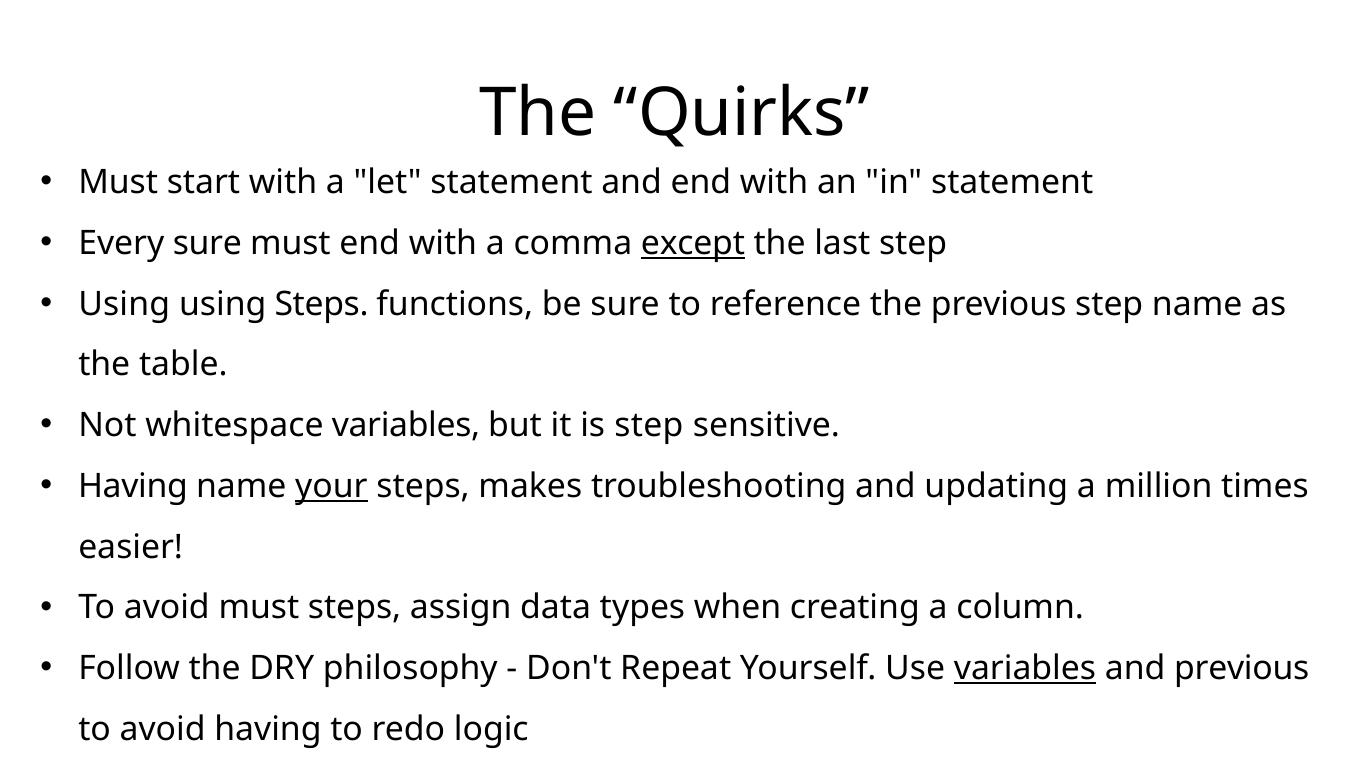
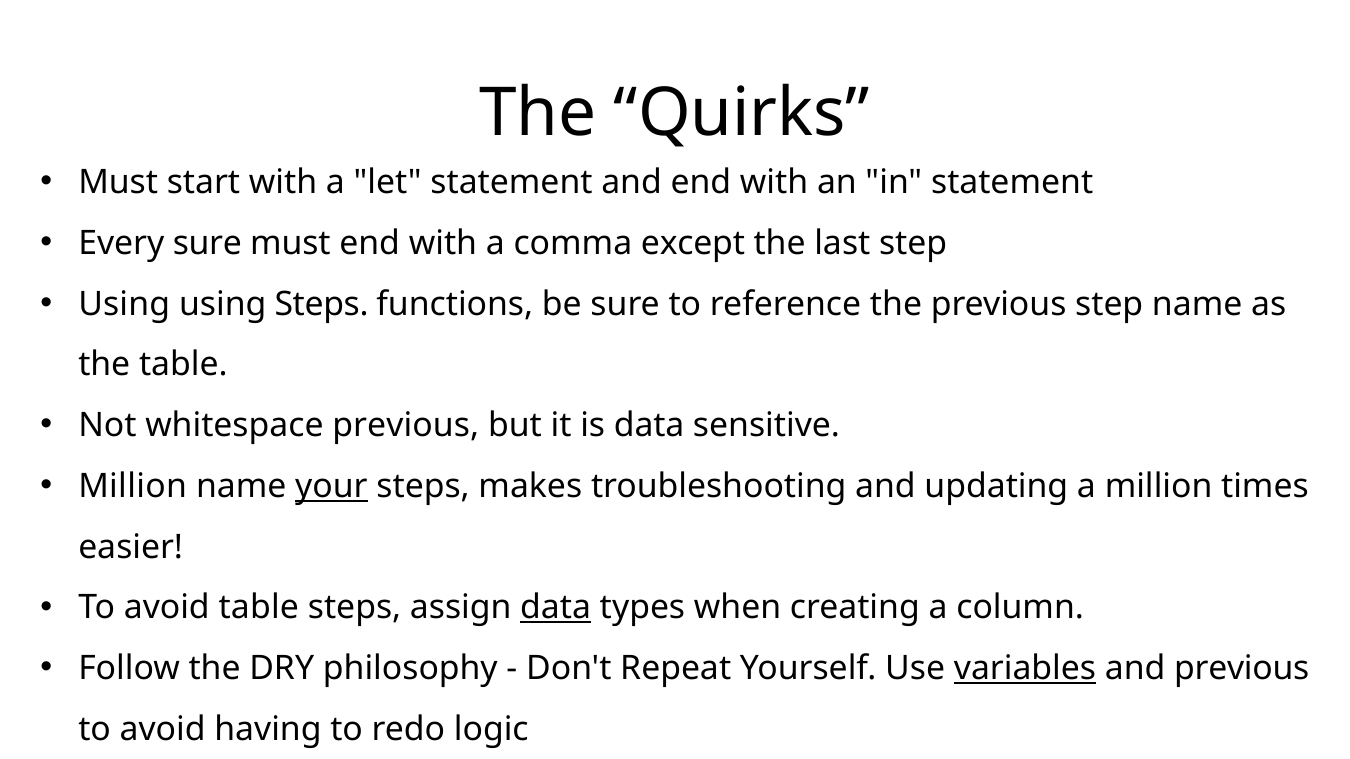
except underline: present -> none (693, 244)
whitespace variables: variables -> previous (406, 426)
is step: step -> data (649, 426)
Having: Having -> Million (133, 487)
avoid must: must -> table (259, 608)
data underline: none -> present (556, 608)
